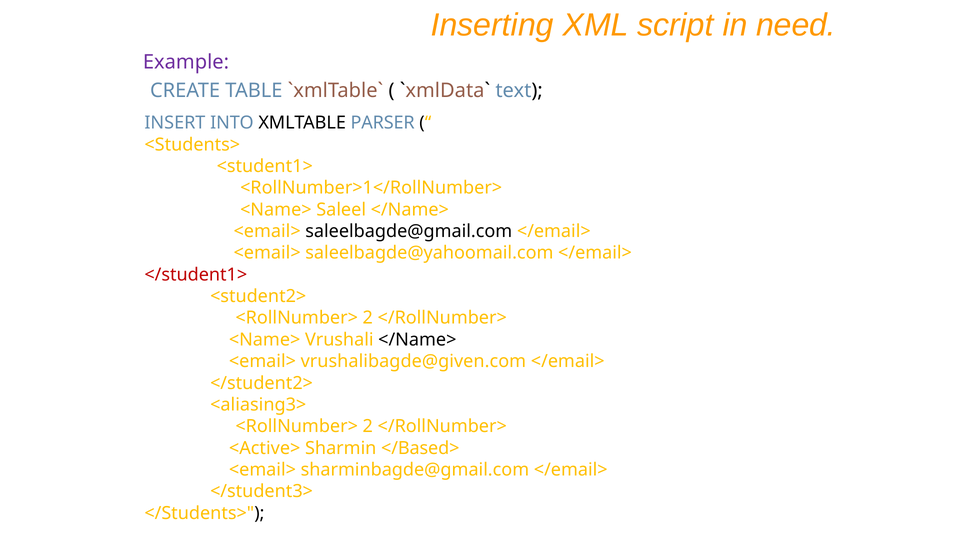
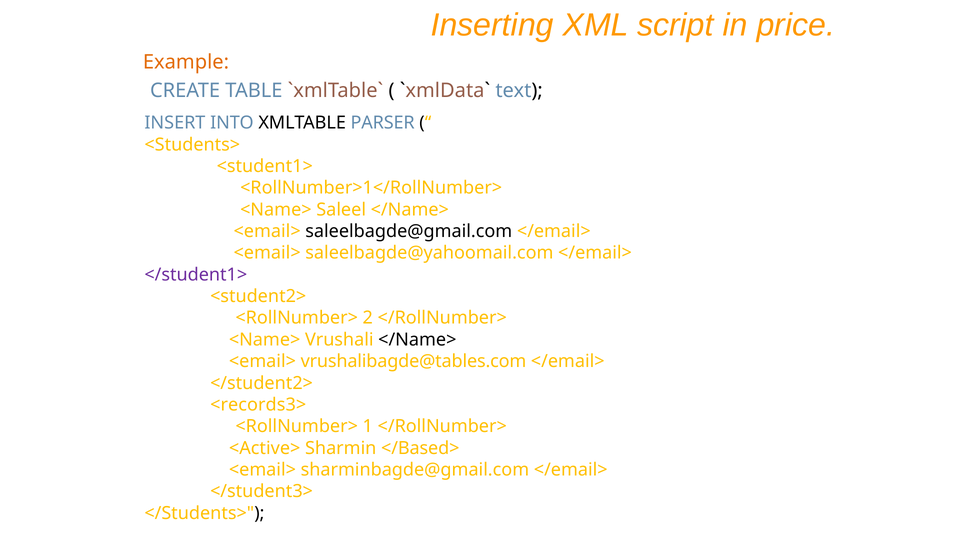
need: need -> price (796, 25)
Example colour: purple -> orange (186, 62)
</student1> colour: red -> purple (196, 274)
vrushalibagde@given.com: vrushalibagde@given.com -> vrushalibagde@tables.com (413, 361)
<aliasing3>: <aliasing3> -> <records3> (258, 404)
2: 2 -> 1 (368, 426)
